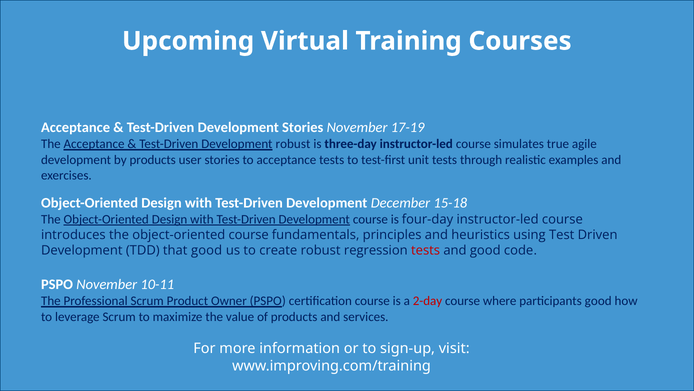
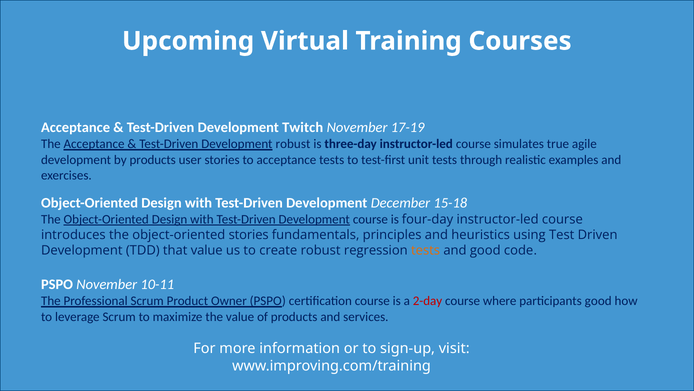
Development Stories: Stories -> Twitch (303, 127)
object-oriented course: course -> stories (249, 235)
that good: good -> value (207, 250)
tests colour: red -> orange (426, 250)
